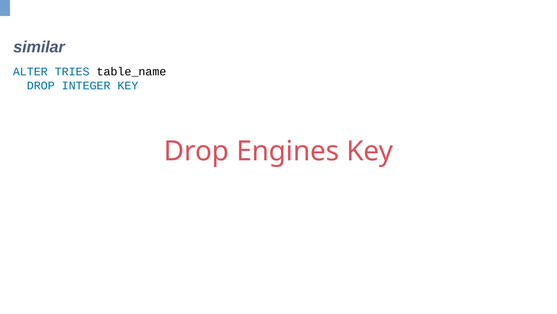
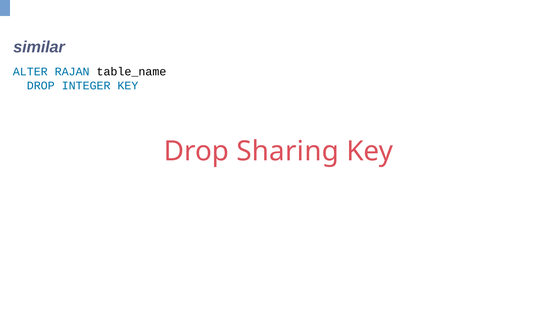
TRIES: TRIES -> RAJAN (72, 72)
Engines: Engines -> Sharing (288, 151)
